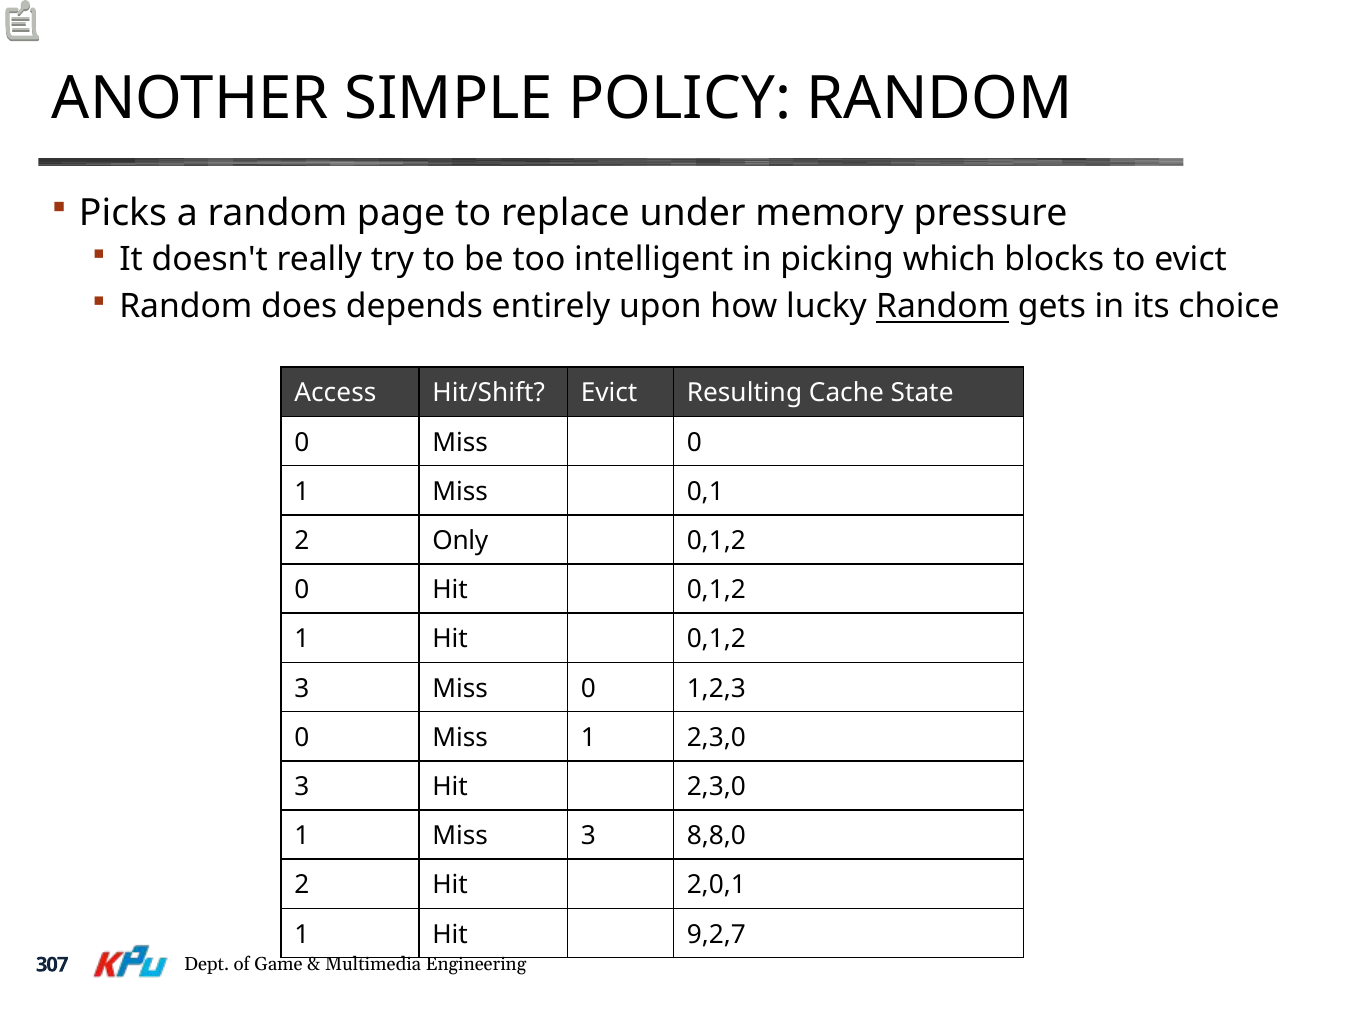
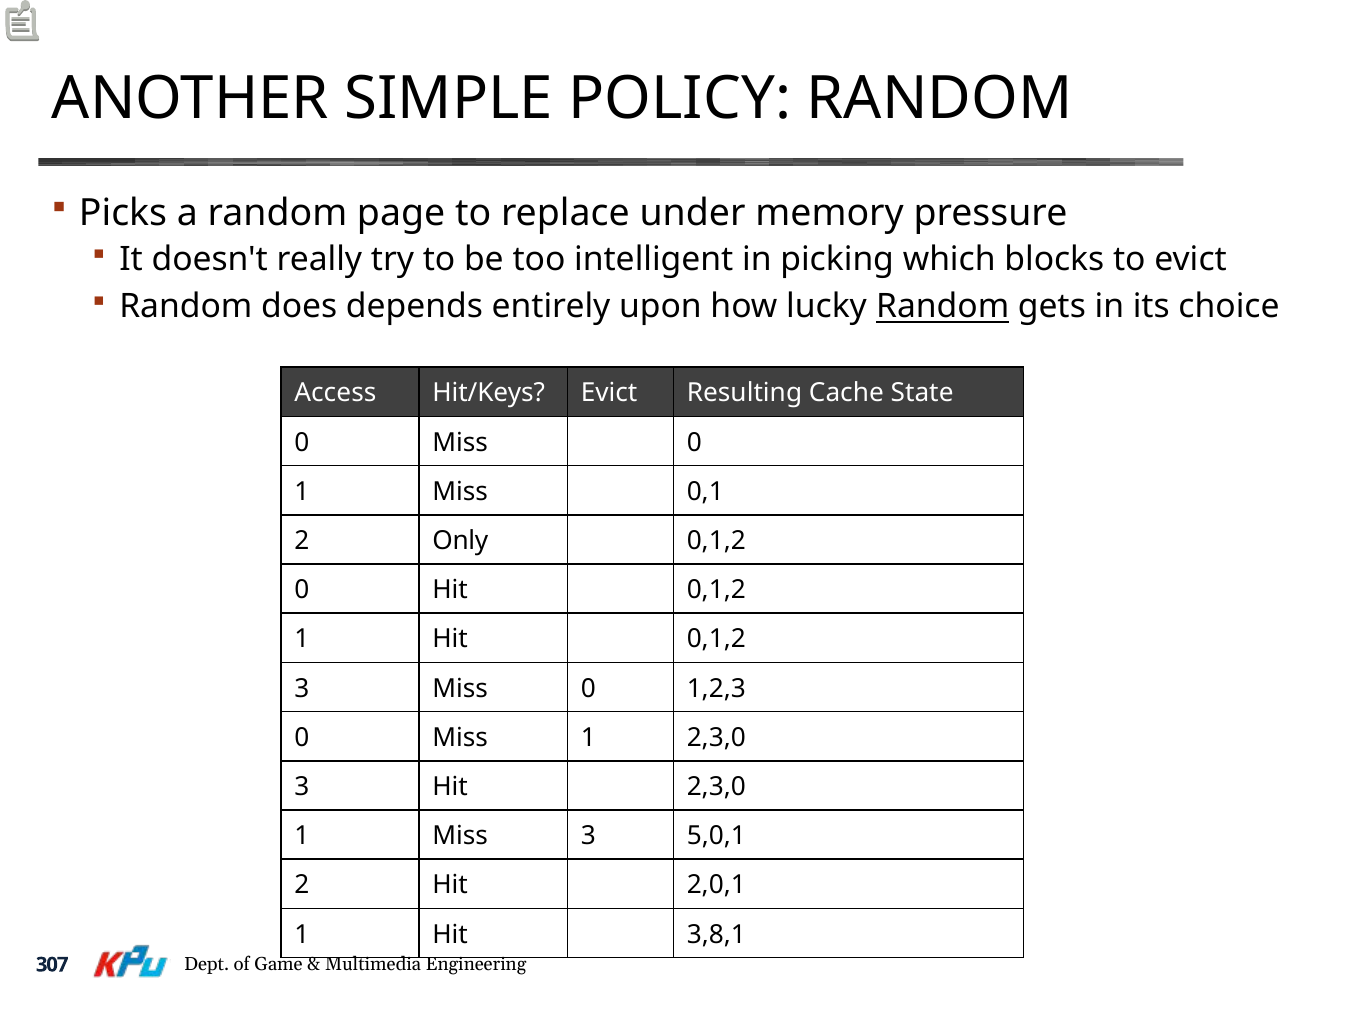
Hit/Shift: Hit/Shift -> Hit/Keys (489, 393)
8,8,0: 8,8,0 -> 5,0,1 (716, 836)
9,2,7: 9,2,7 -> 3,8,1 (716, 935)
